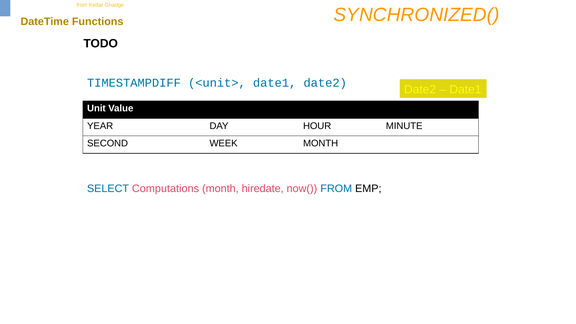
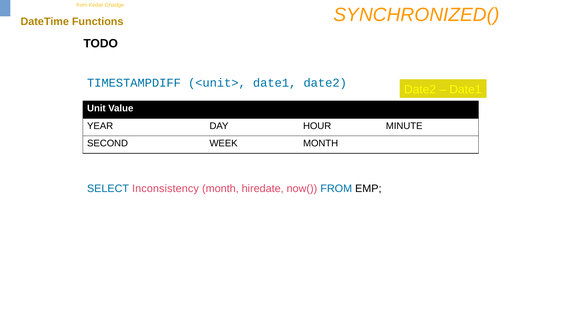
Computations: Computations -> Inconsistency (165, 189)
